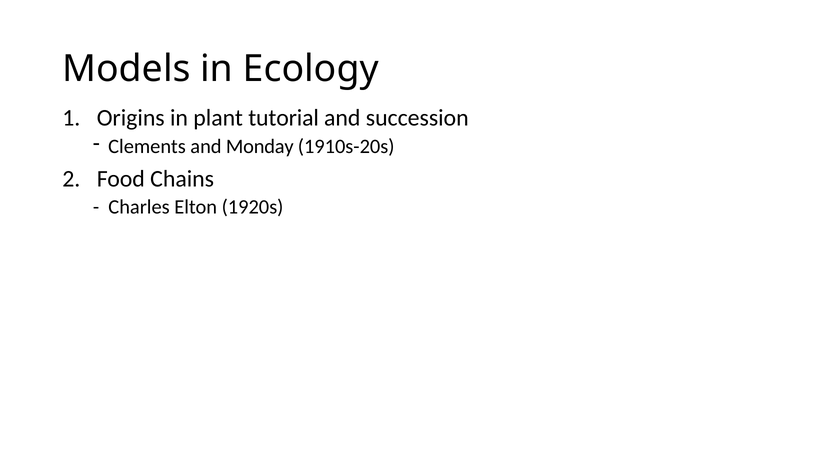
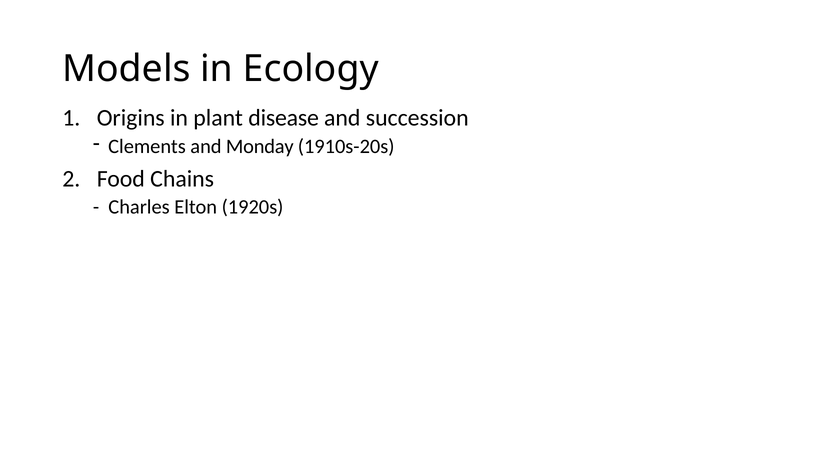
tutorial: tutorial -> disease (284, 118)
